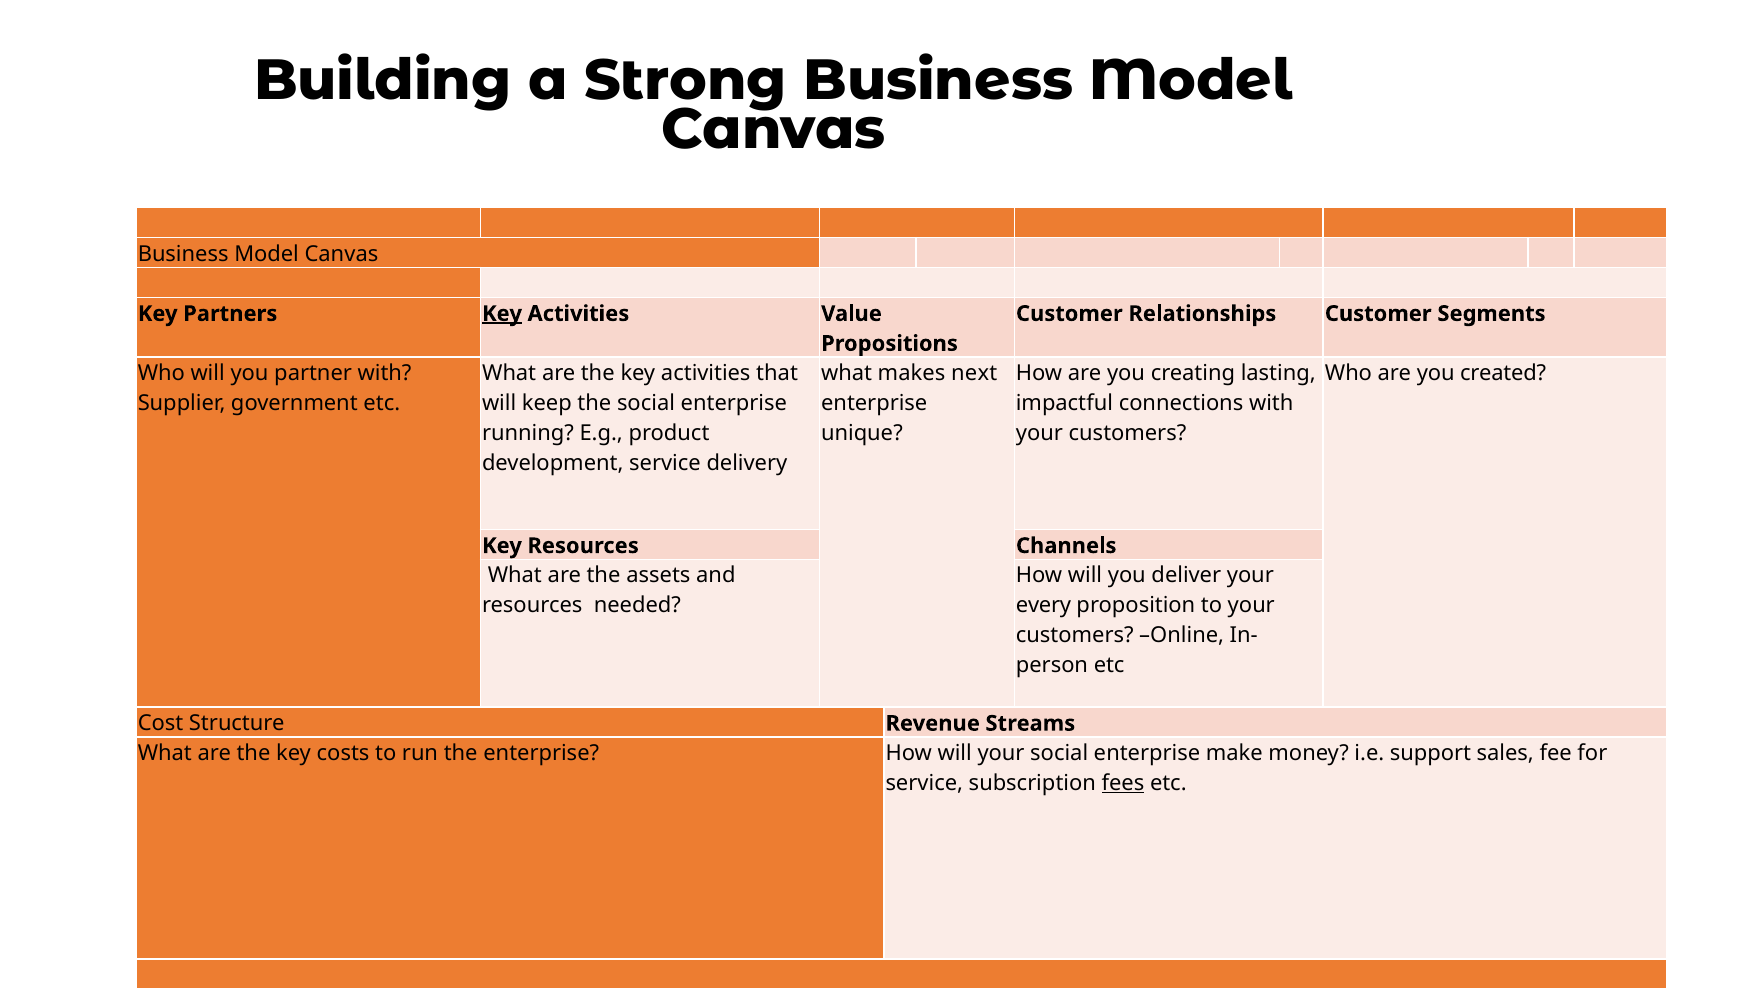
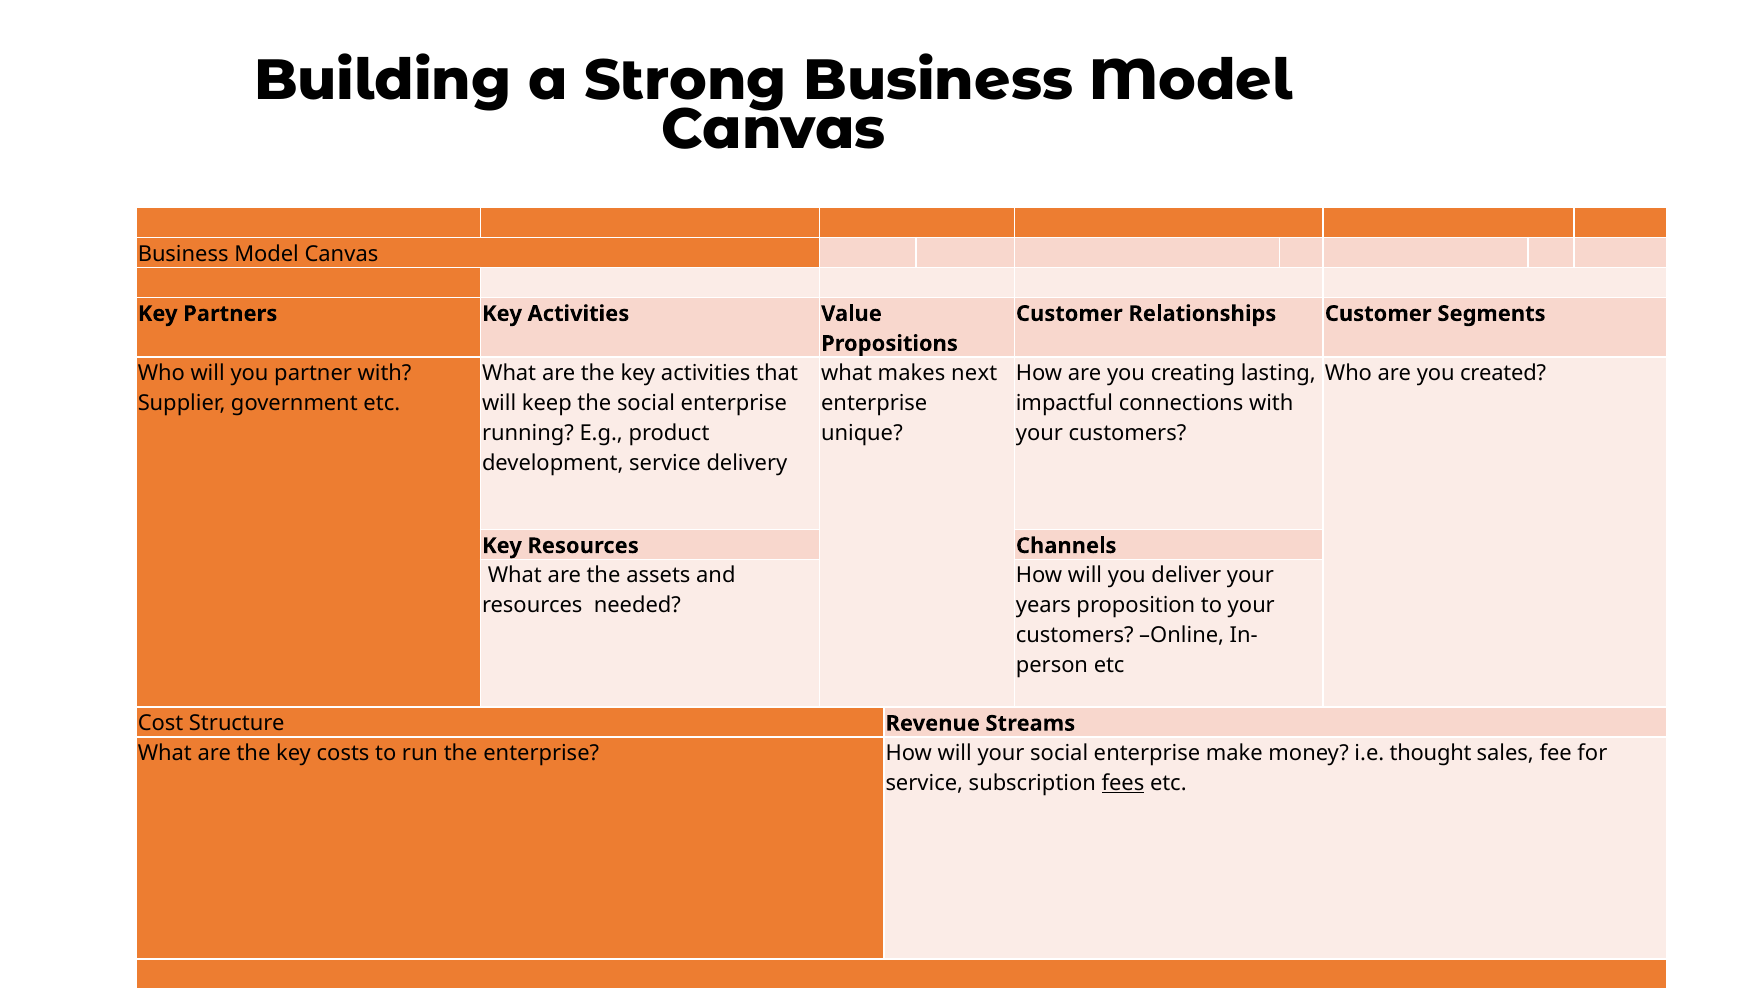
Key underline: present -> none (502, 314)
every: every -> years (1043, 606)
support: support -> thought (1431, 754)
